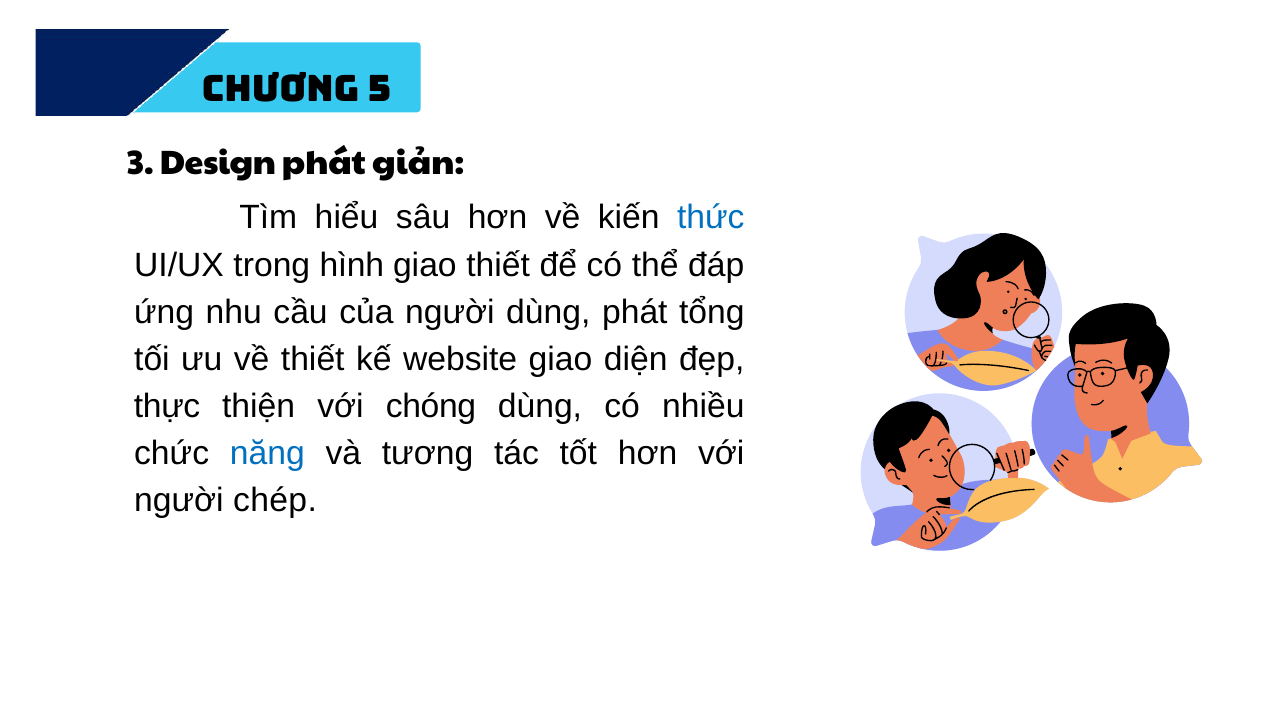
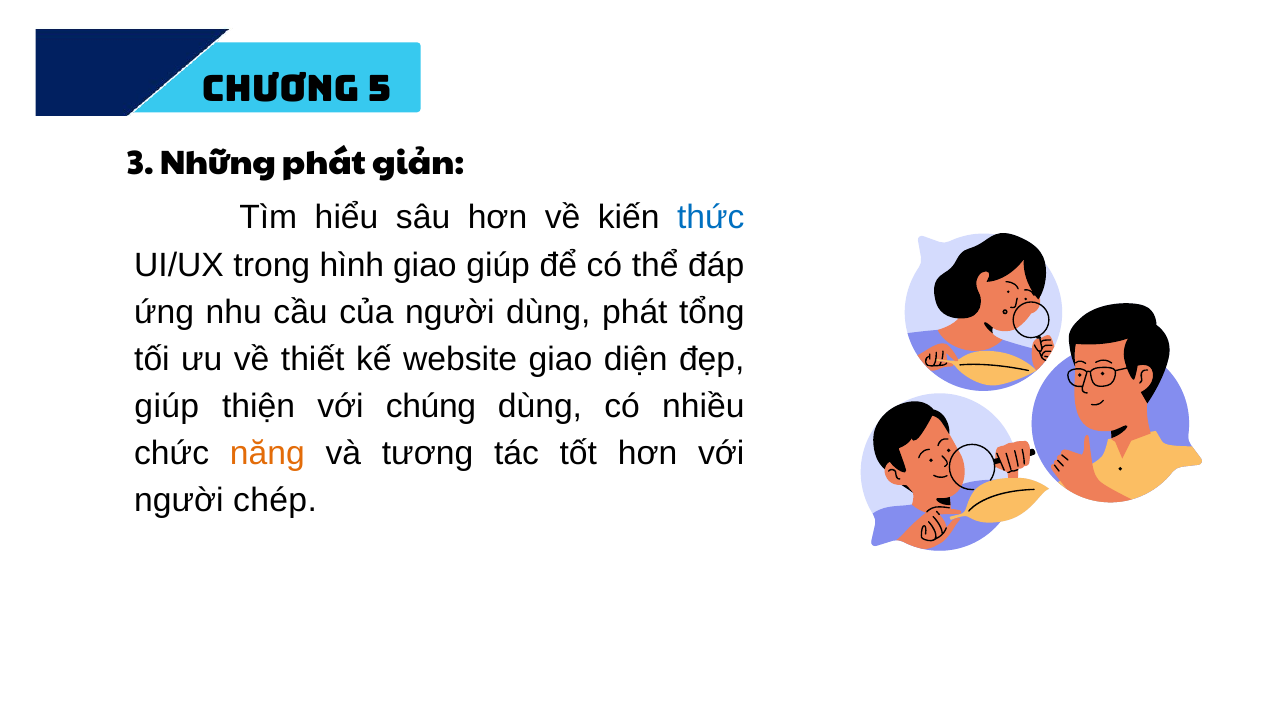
Design: Design -> Những (218, 163)
giao thiết: thiết -> giúp (498, 265)
thực: thực -> giúp (167, 406)
chóng: chóng -> chúng (431, 406)
năng colour: blue -> orange (267, 453)
